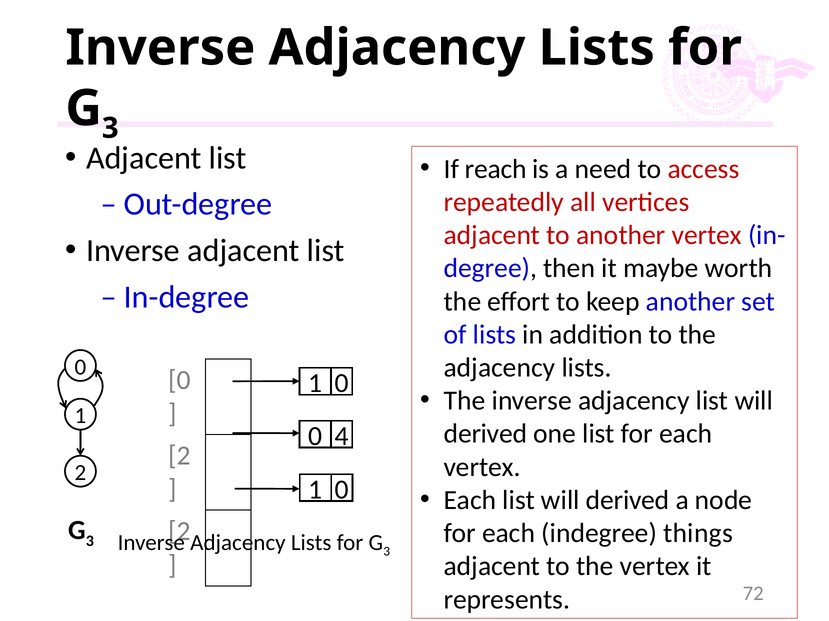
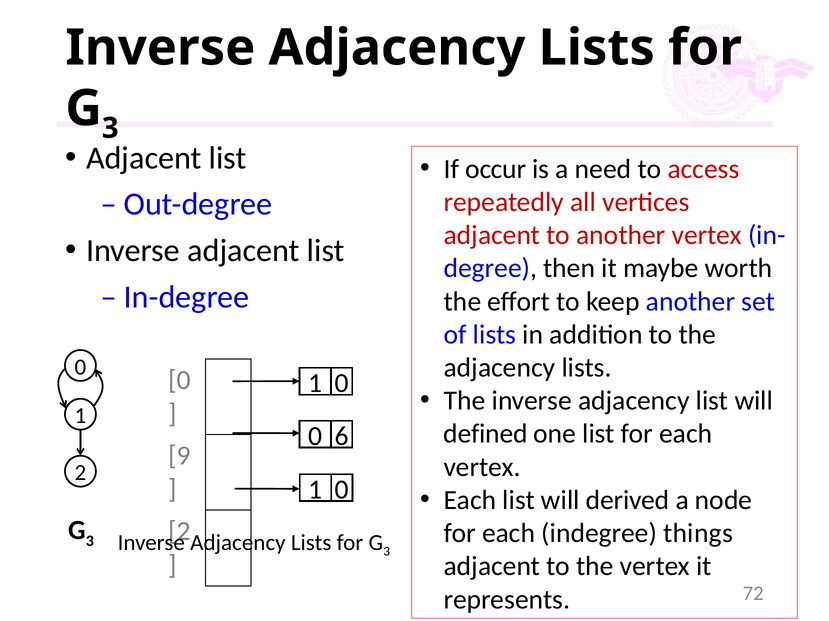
reach: reach -> occur (496, 169)
derived: derived -> defined (485, 434)
4: 4 -> 6 (342, 437)
2: 2 -> 9 (180, 456)
